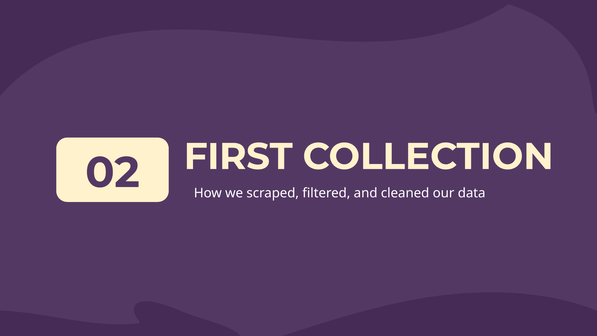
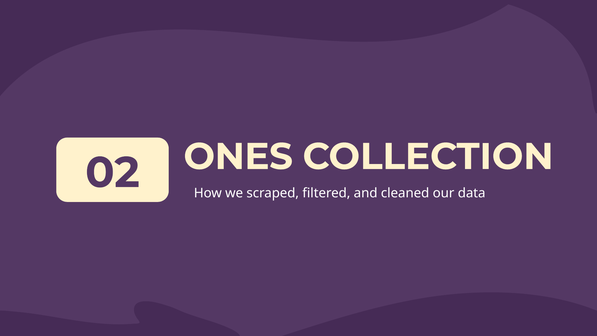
FIRST: FIRST -> ONES (238, 157)
